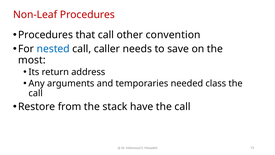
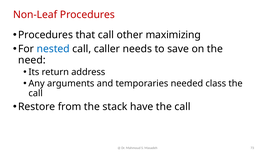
convention: convention -> maximizing (173, 35)
most: most -> need (32, 60)
